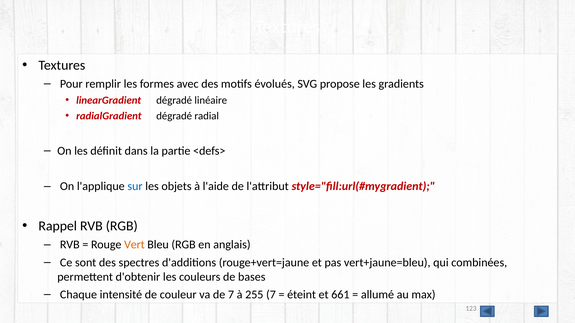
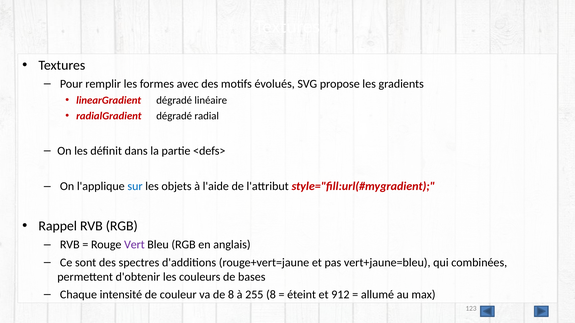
Vert colour: orange -> purple (134, 245)
de 7: 7 -> 8 (231, 295)
255 7: 7 -> 8 (271, 295)
661: 661 -> 912 (340, 295)
